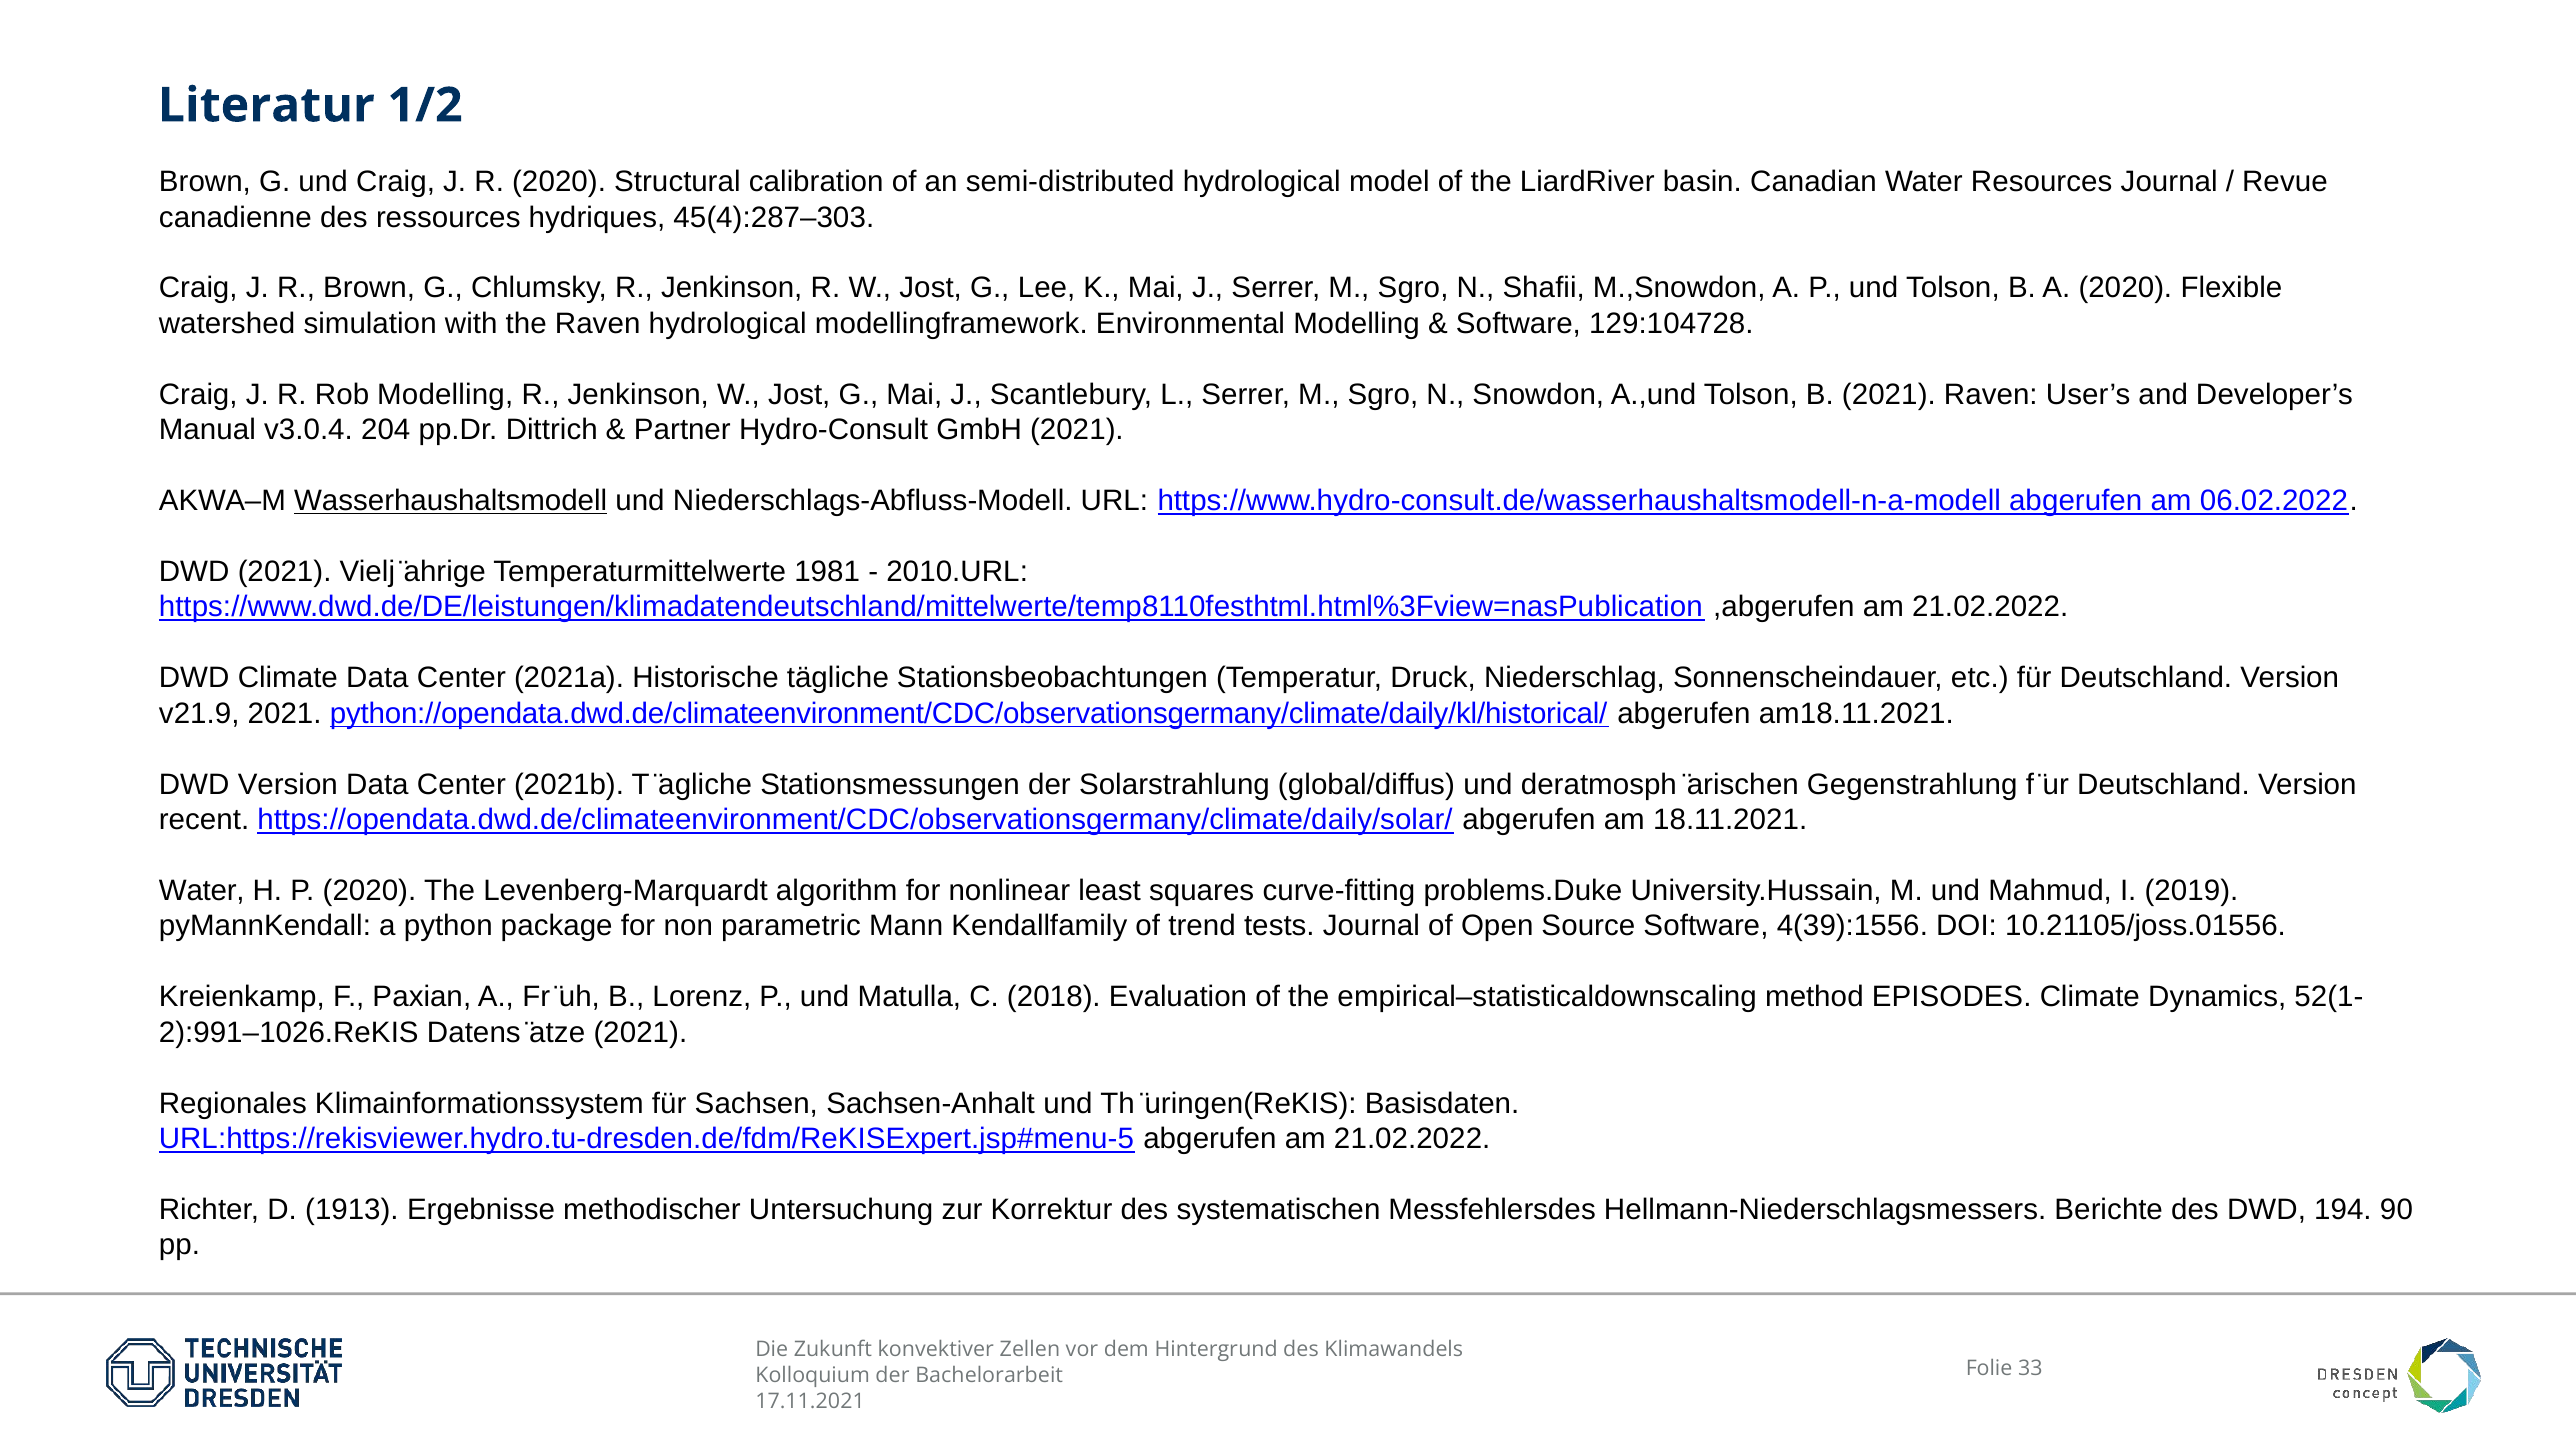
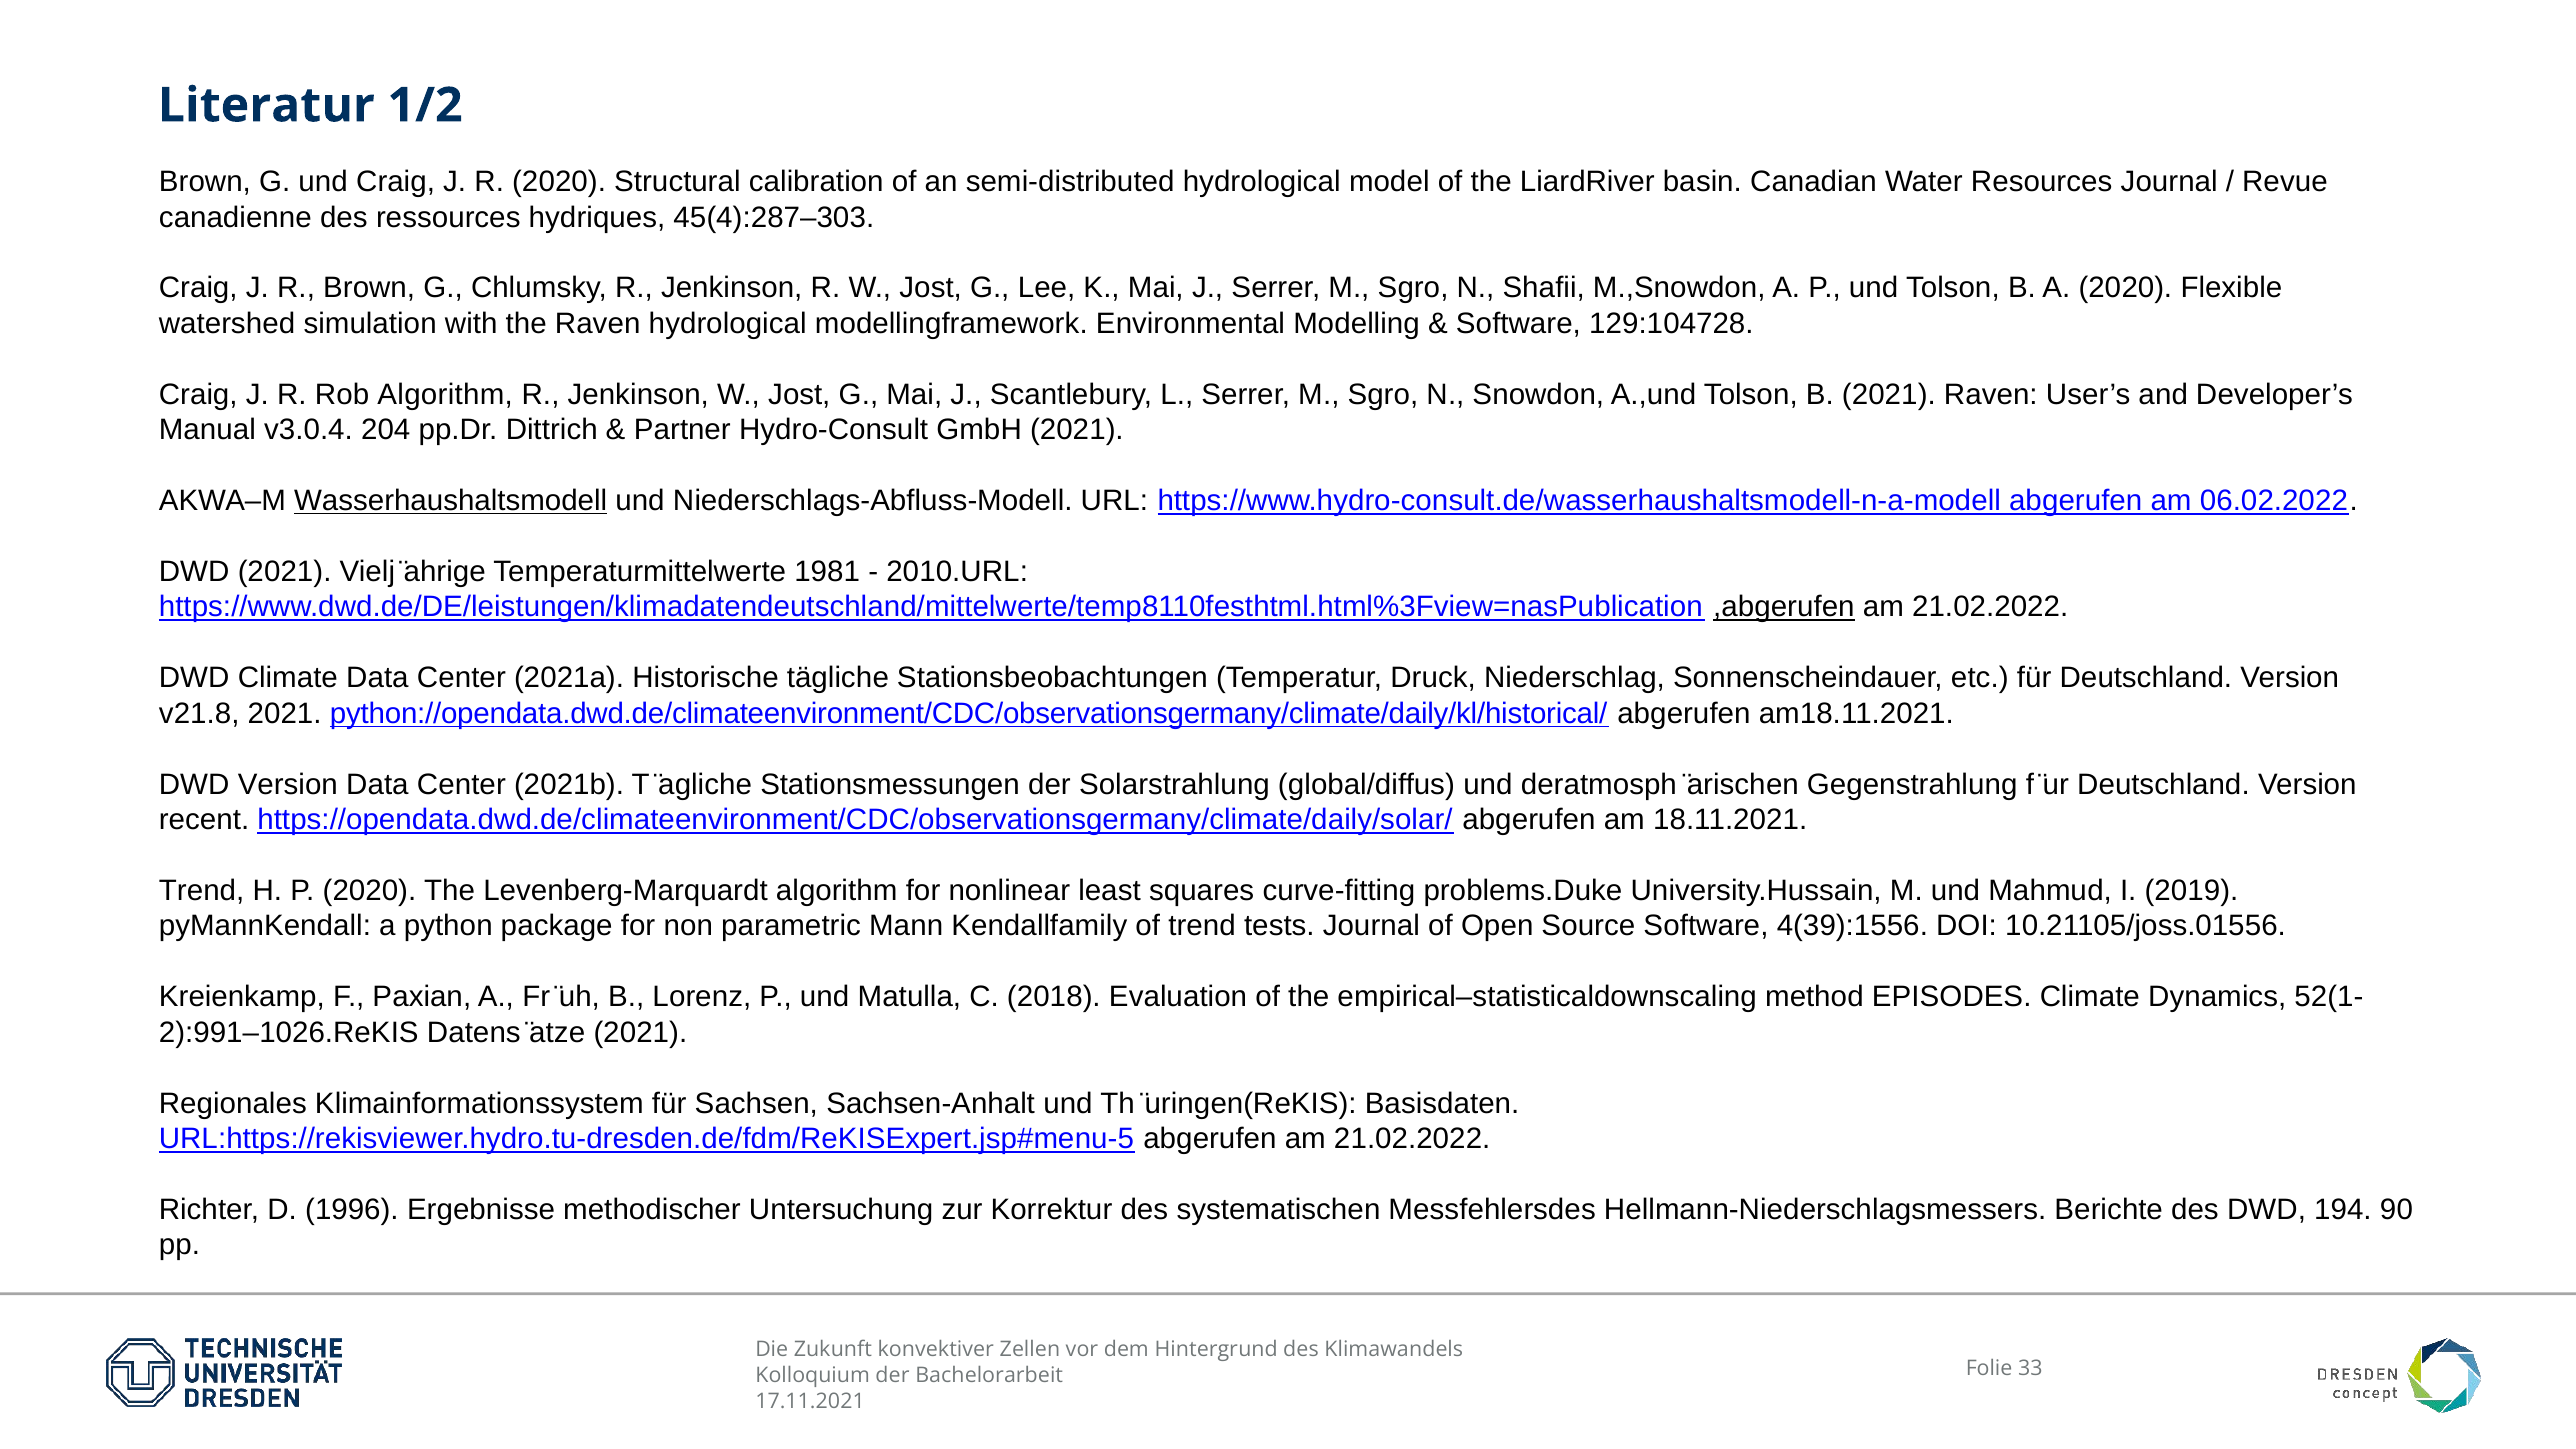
Rob Modelling: Modelling -> Algorithm (445, 395)
,abgerufen underline: none -> present (1784, 607)
v21.9: v21.9 -> v21.8 (199, 714)
Water: Water -> Trend (202, 891)
1913: 1913 -> 1996 (352, 1210)
